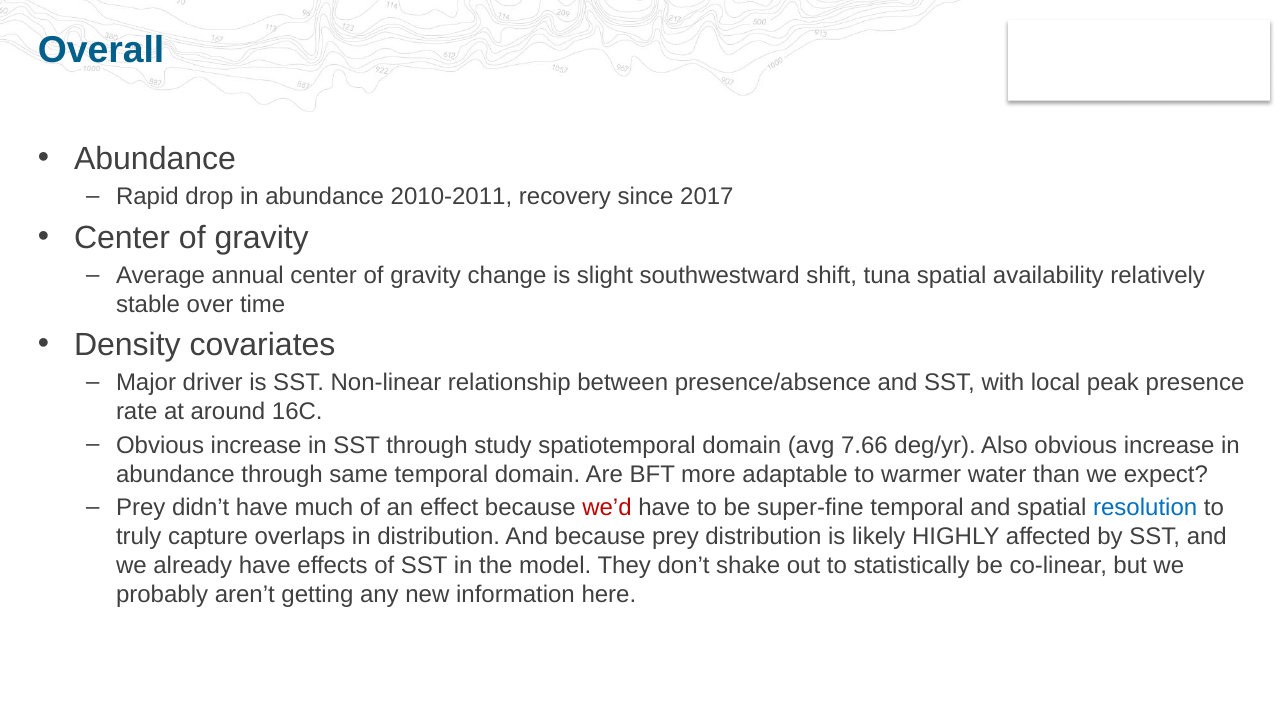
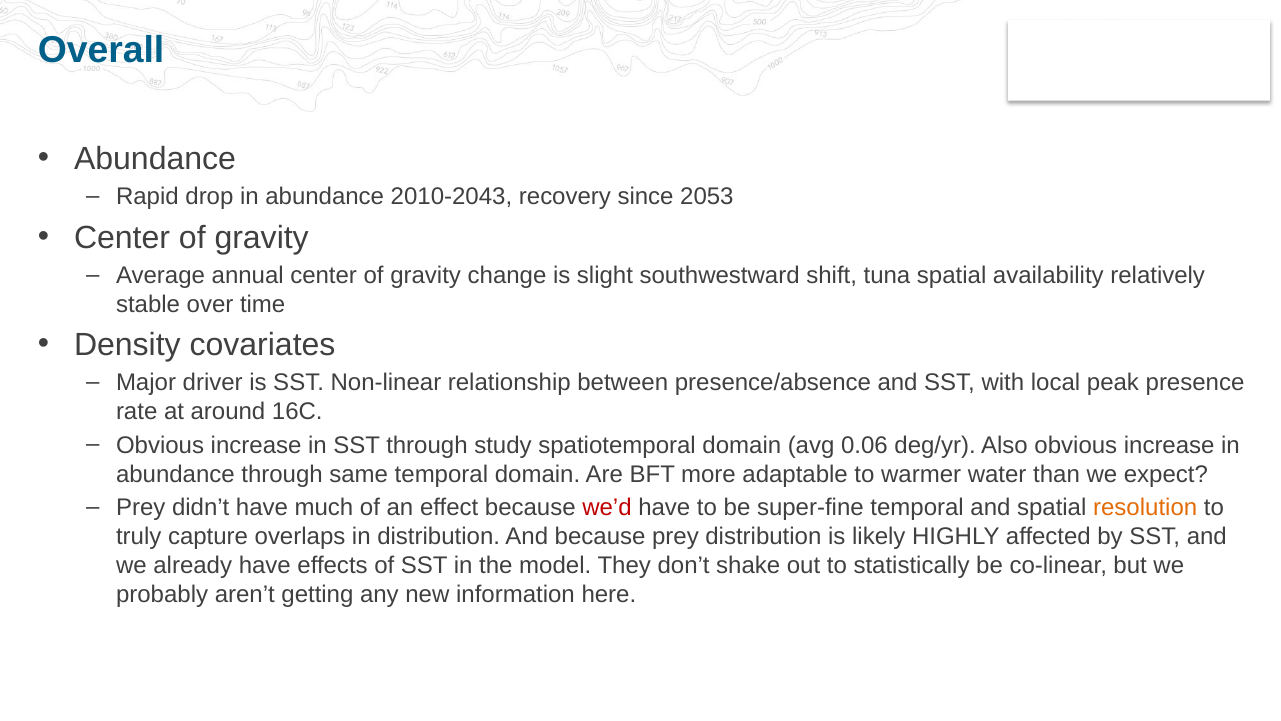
2010-2011: 2010-2011 -> 2010-2043 (451, 197)
2017: 2017 -> 2053 (707, 197)
7.66: 7.66 -> 0.06 (864, 445)
resolution colour: blue -> orange (1145, 507)
